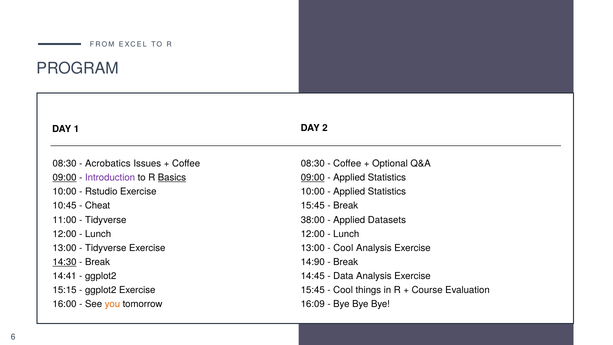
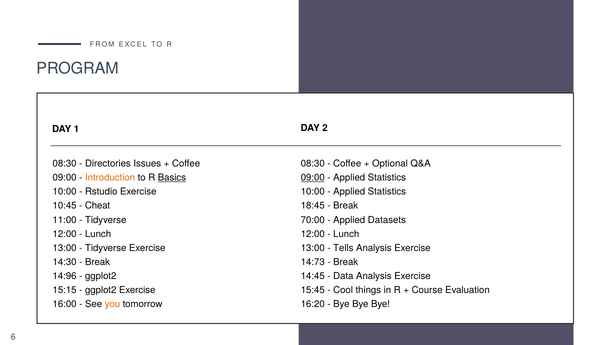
Acrobatics: Acrobatics -> Directories (108, 164)
09:00 underline: present -> none (65, 178)
Introduction colour: purple -> orange (110, 178)
15:45: 15:45 -> 18:45 (313, 206)
38:00: 38:00 -> 70:00 (313, 220)
Cool: Cool -> Tells (343, 248)
14:30 underline: present -> none (65, 262)
14:90: 14:90 -> 14:73 (313, 262)
14:41: 14:41 -> 14:96 (65, 276)
16:09: 16:09 -> 16:20 (313, 304)
